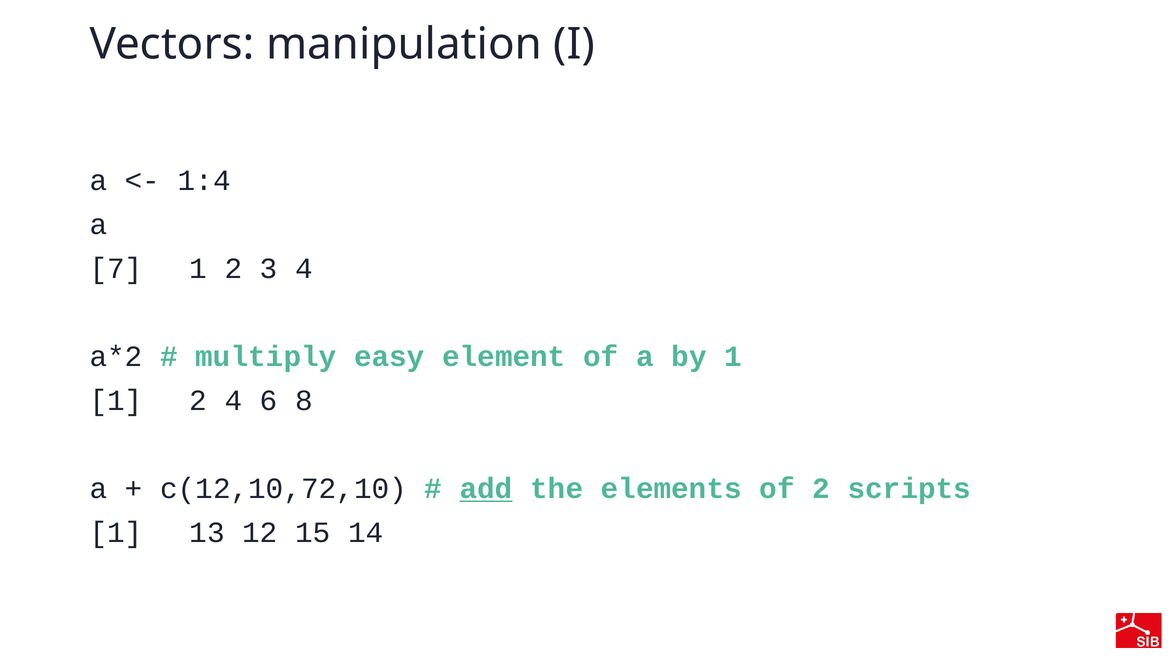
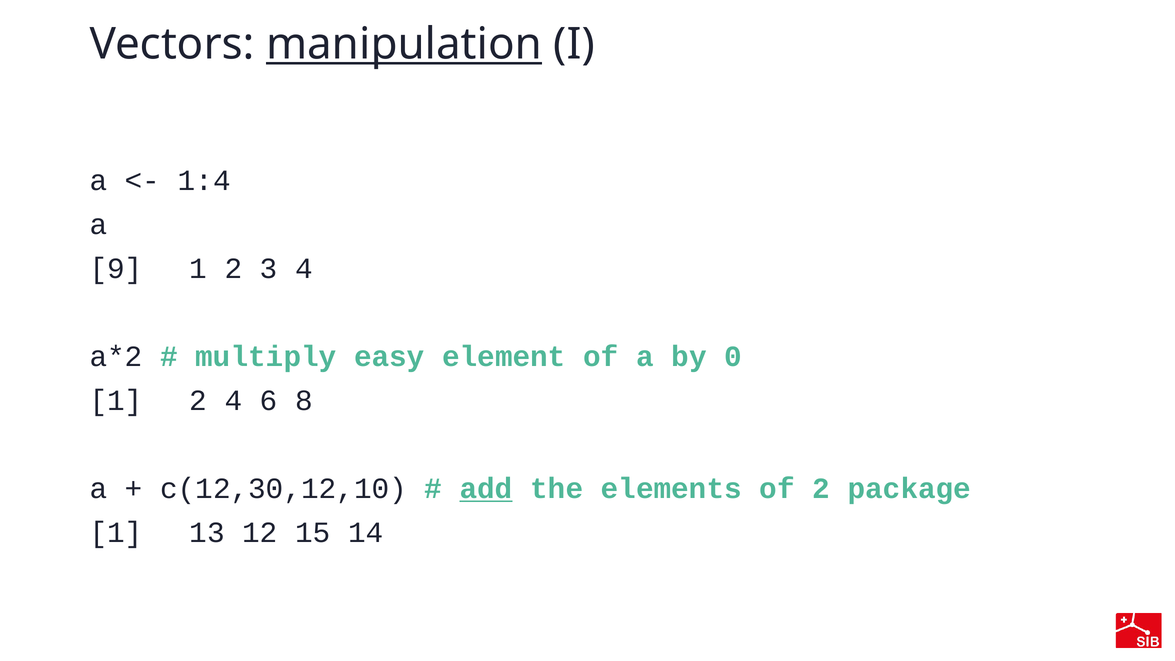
manipulation underline: none -> present (404, 44)
7: 7 -> 9 (116, 269)
by 1: 1 -> 0 (733, 357)
c(12,10,72,10: c(12,10,72,10 -> c(12,30,12,10 (284, 488)
scripts: scripts -> package (909, 488)
